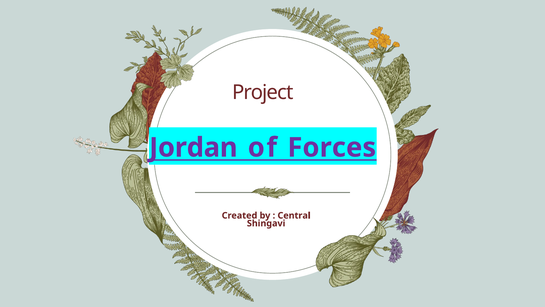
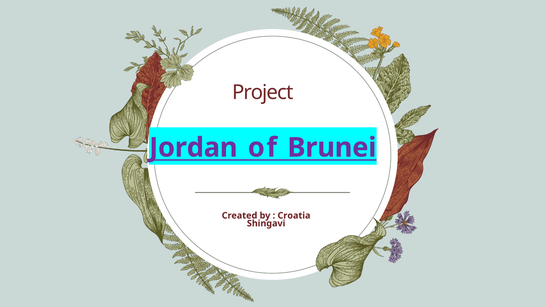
Forces: Forces -> Brunei (332, 147)
Central: Central -> Croatia (294, 215)
